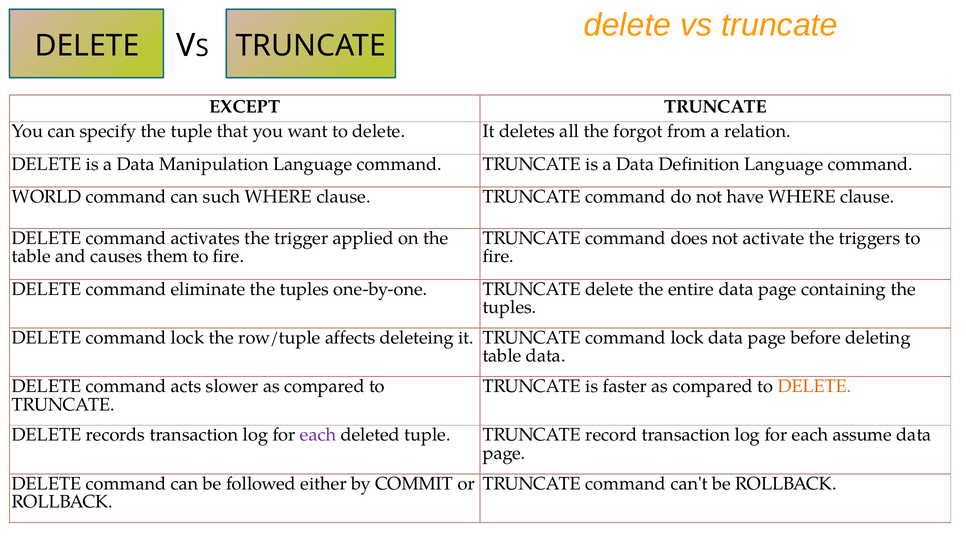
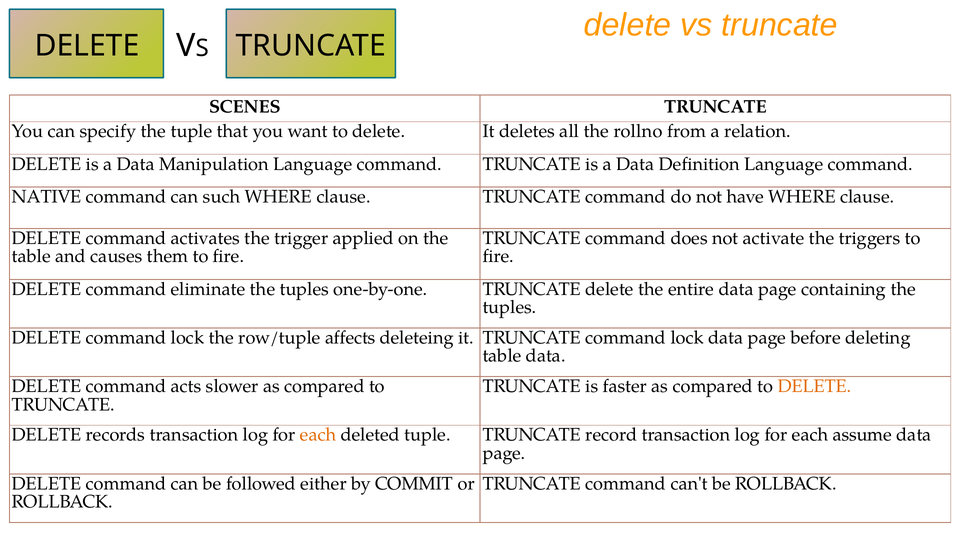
EXCEPT: EXCEPT -> SCENES (245, 106)
forgot: forgot -> rollno (638, 131)
WORLD: WORLD -> NATIVE (47, 196)
each colour: purple -> orange (318, 434)
